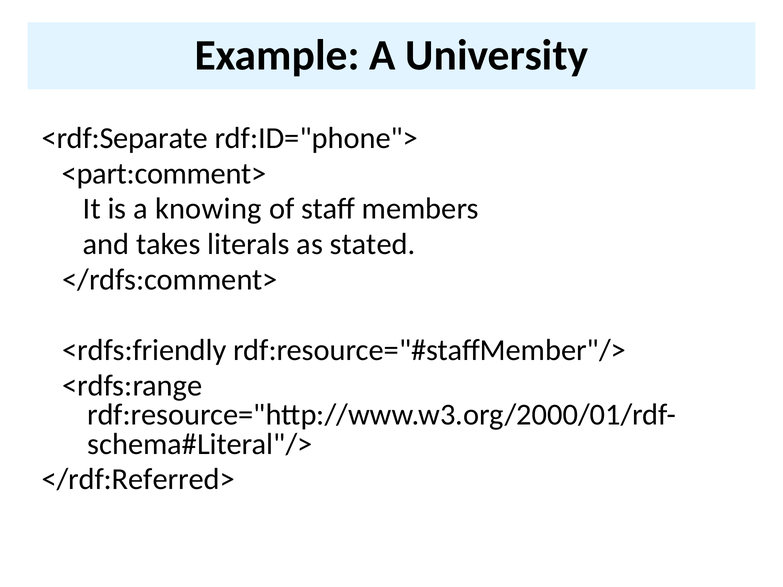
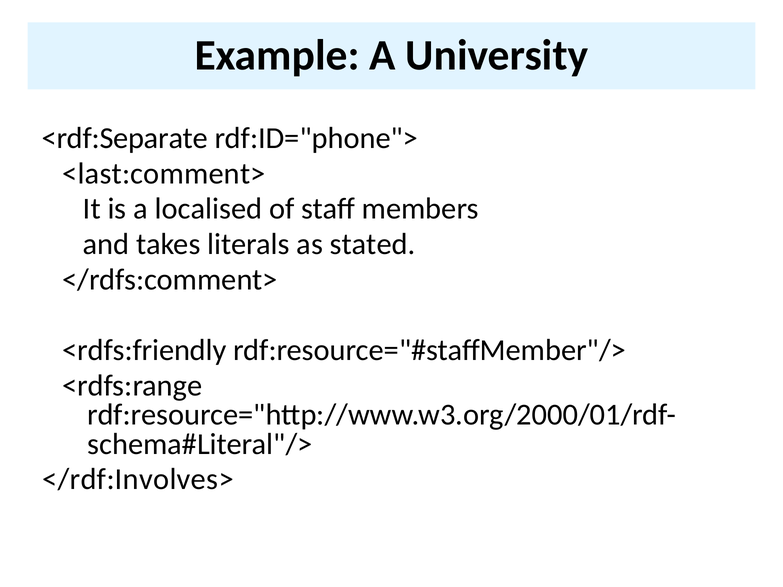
<part:comment>: <part:comment> -> <last:comment> (164, 174)
knowing: knowing -> localised (209, 209)
</rdf:Referred>: </rdf:Referred> -> </rdf:Involves> (138, 480)
